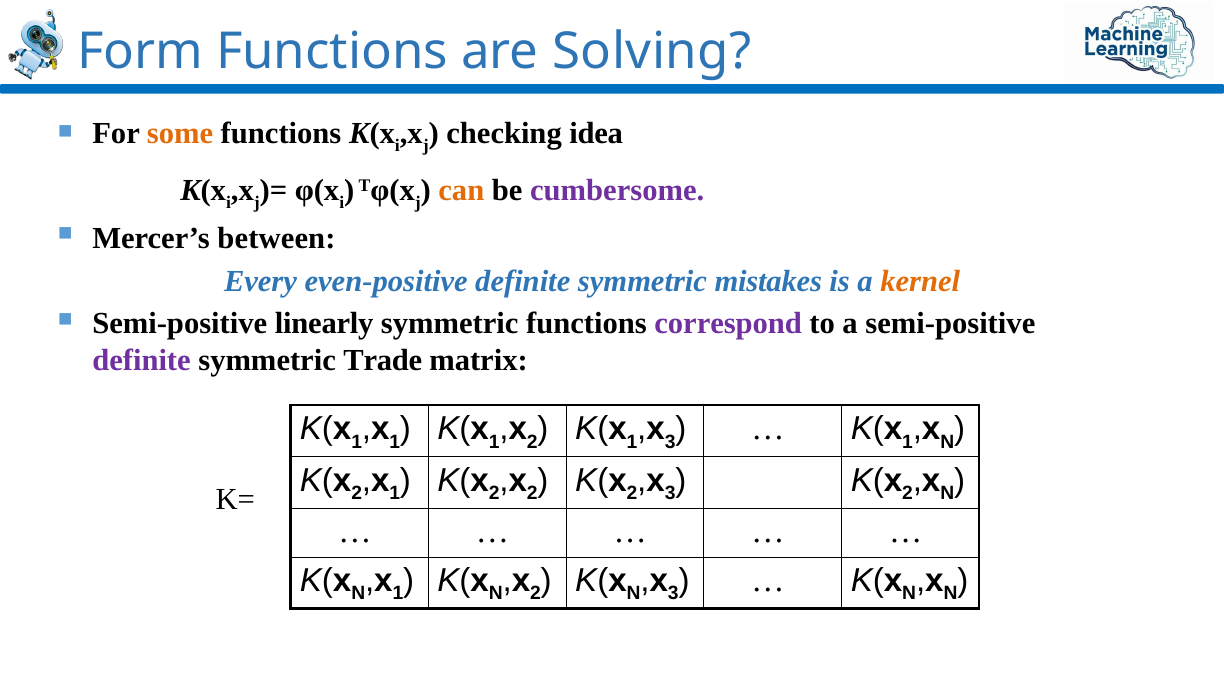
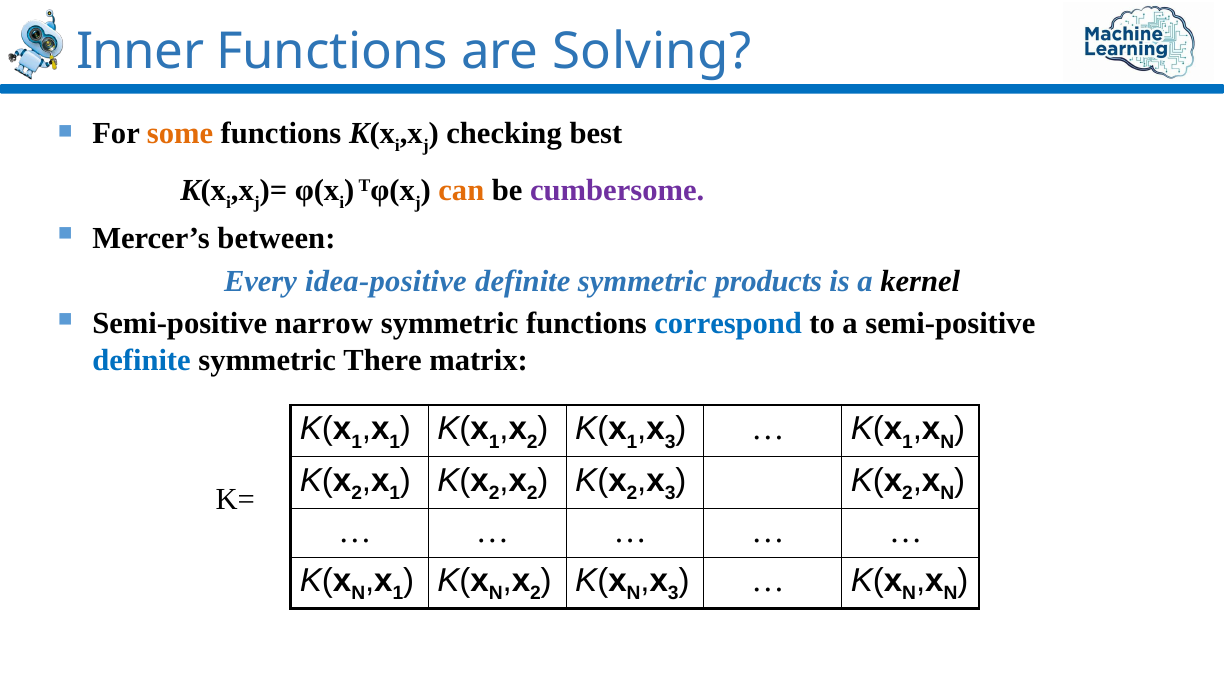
Form: Form -> Inner (140, 52)
idea: idea -> best (596, 133)
even-positive: even-positive -> idea-positive (386, 281)
mistakes: mistakes -> products (768, 281)
kernel colour: orange -> black (920, 281)
linearly: linearly -> narrow (324, 324)
correspond colour: purple -> blue (728, 324)
definite colour: purple -> blue (142, 361)
Trade: Trade -> There (383, 361)
